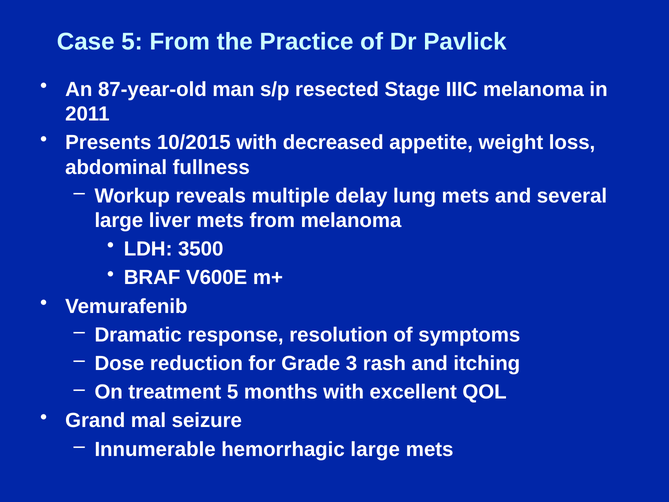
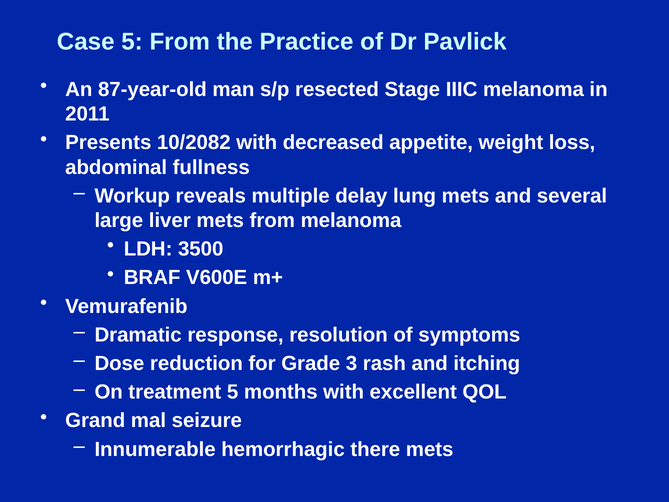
10/2015: 10/2015 -> 10/2082 (194, 143)
hemorrhagic large: large -> there (375, 449)
